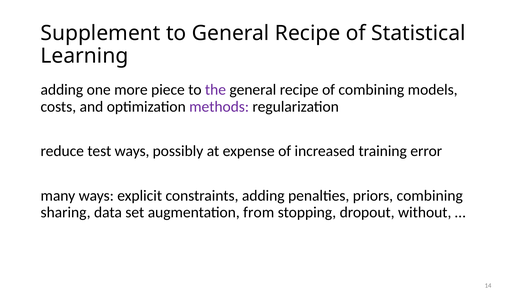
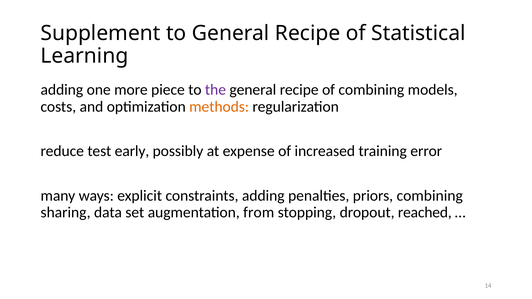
methods colour: purple -> orange (219, 107)
test ways: ways -> early (132, 151)
without: without -> reached (425, 212)
